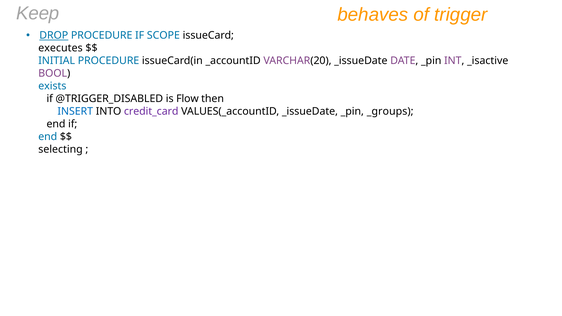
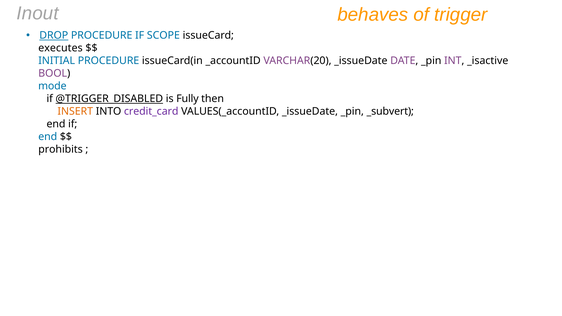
Keep: Keep -> Inout (38, 13)
exists: exists -> mode (52, 86)
@TRIGGER_DISABLED underline: none -> present (109, 99)
Flow: Flow -> Fully (187, 99)
INSERT colour: blue -> orange (75, 111)
_groups: _groups -> _subvert (390, 111)
selecting: selecting -> prohibits (61, 149)
